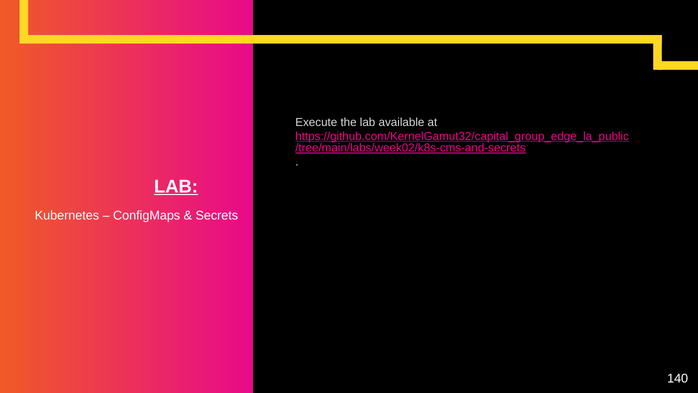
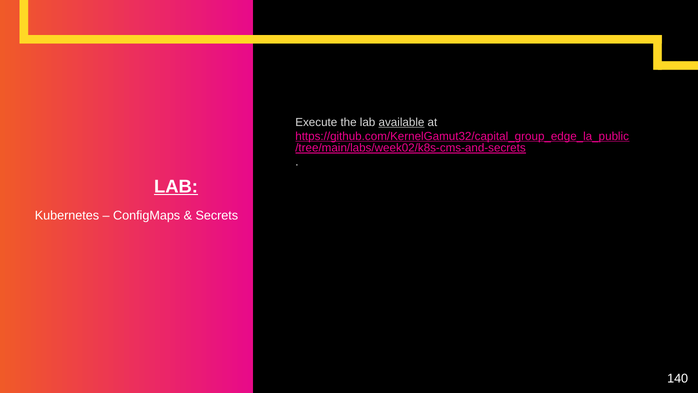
available underline: none -> present (401, 122)
